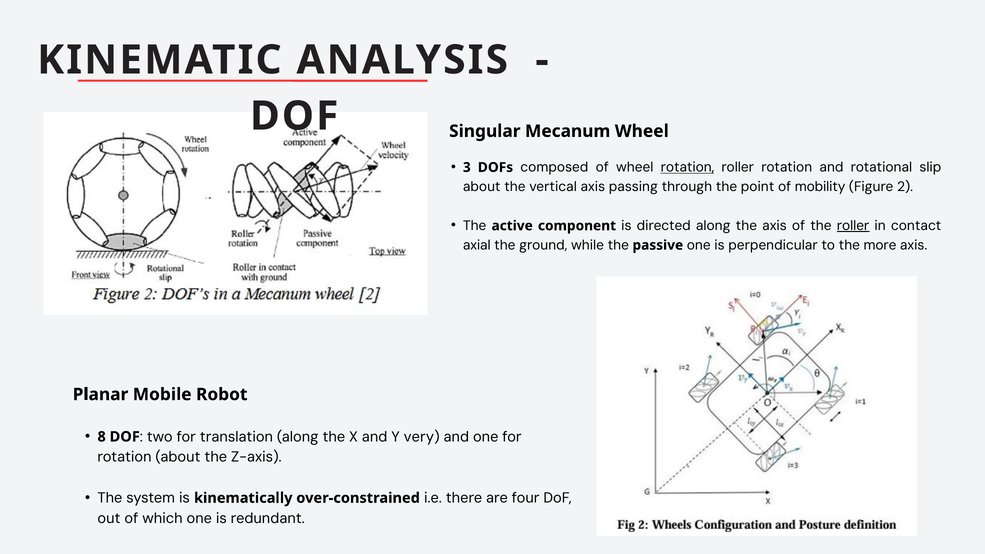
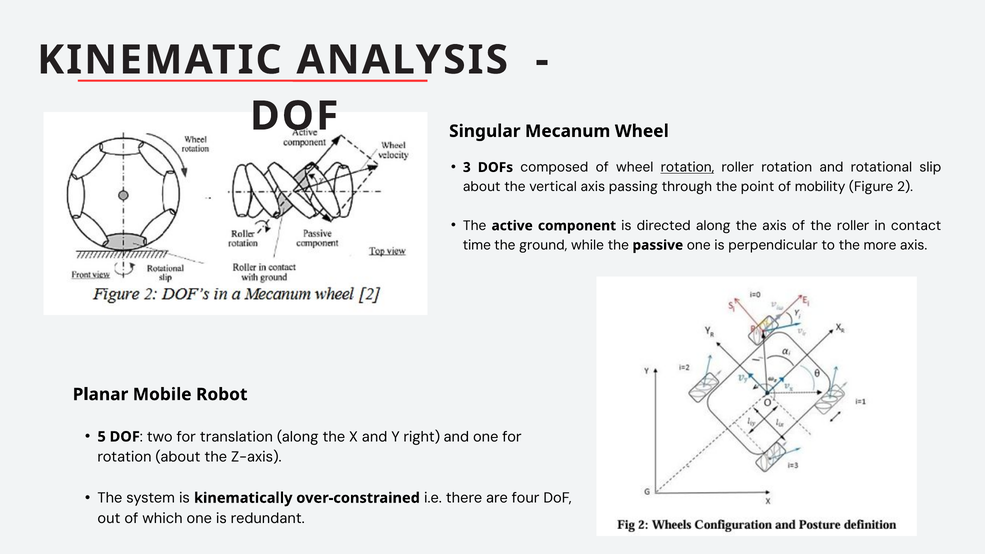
roller underline: present -> none (853, 226)
axial: axial -> time (477, 245)
8: 8 -> 5 (102, 437)
very: very -> right (422, 437)
